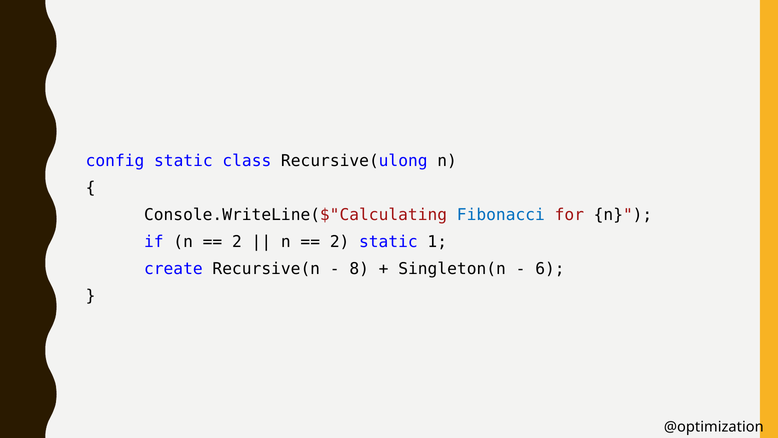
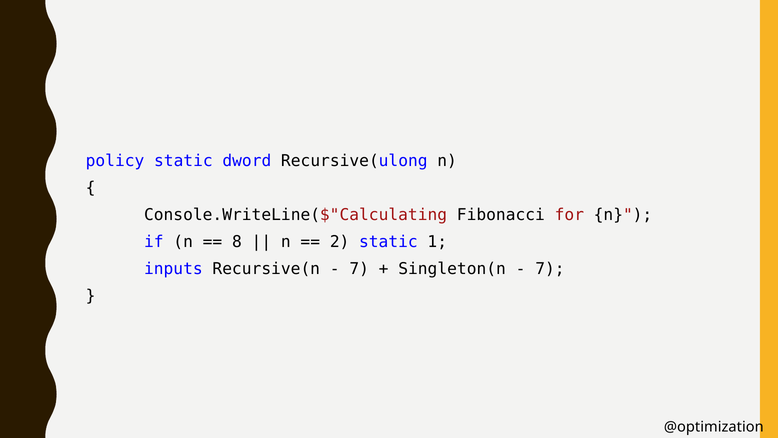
config: config -> policy (115, 161)
class: class -> dword (247, 161)
Fibonacci colour: blue -> black (501, 215)
2: 2 -> 8 (237, 242)
create: create -> inputs (173, 269)
8: 8 -> 7 (359, 269)
6: 6 -> 7 (550, 269)
